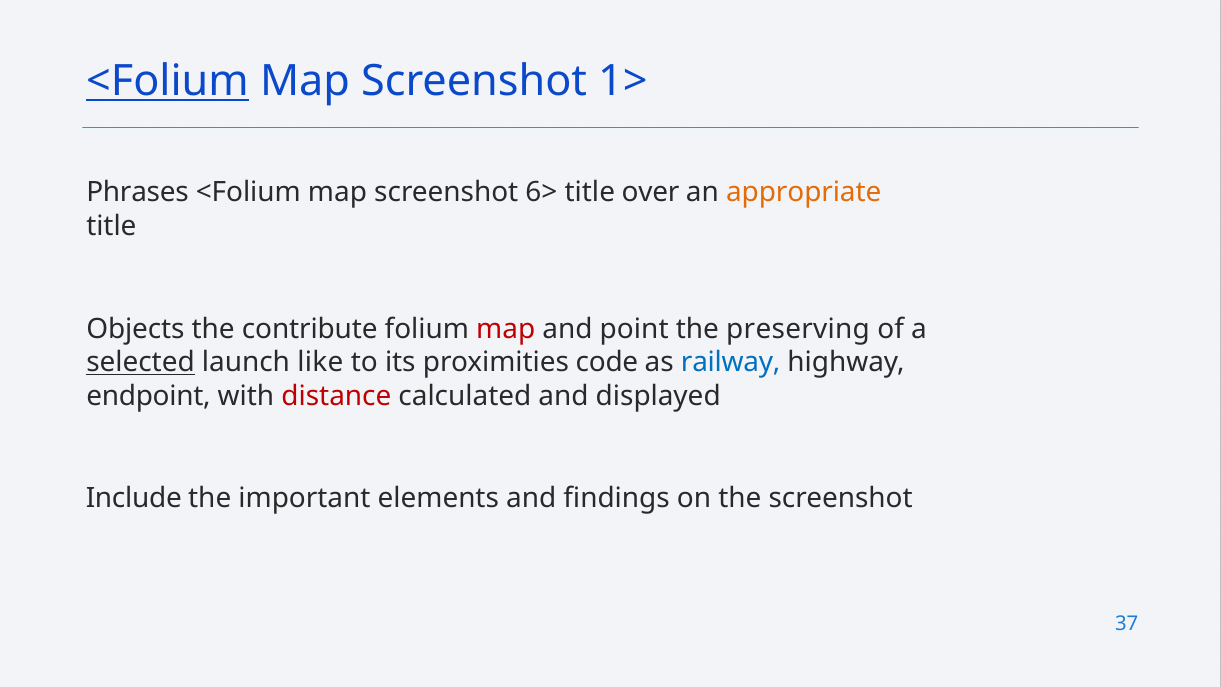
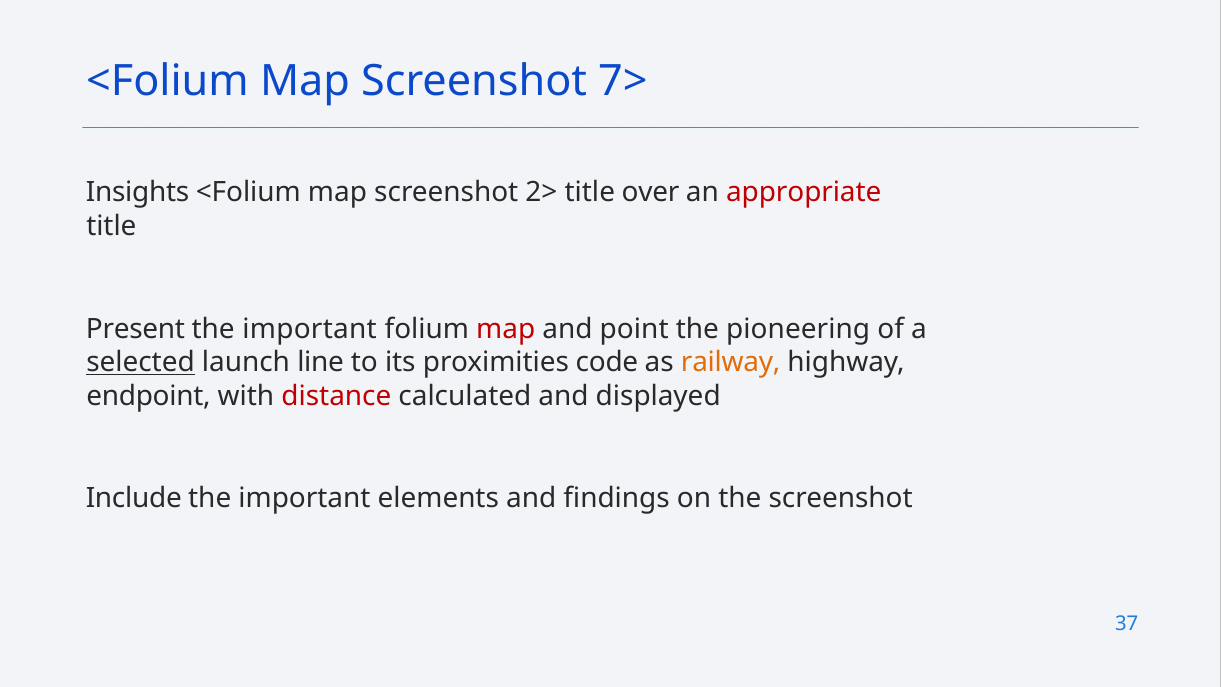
<Folium underline: present -> none (168, 82)
1>: 1> -> 7> (623, 82)
Phrases: Phrases -> Insights (138, 193)
6>: 6> -> 2> (541, 193)
appropriate colour: orange -> red (804, 193)
Objects: Objects -> Present (135, 329)
contribute: contribute -> important (310, 329)
preserving: preserving -> pioneering (798, 329)
like: like -> line (321, 362)
railway colour: blue -> orange (731, 362)
